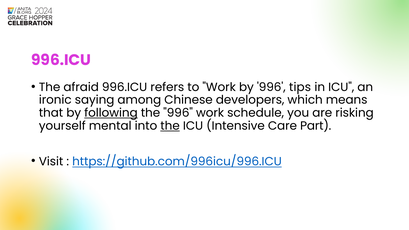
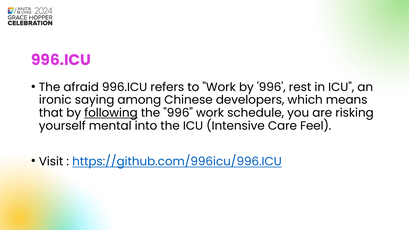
tips: tips -> rest (300, 87)
the underline: present -> none (170, 126)
Part: Part -> Feel (316, 126)
